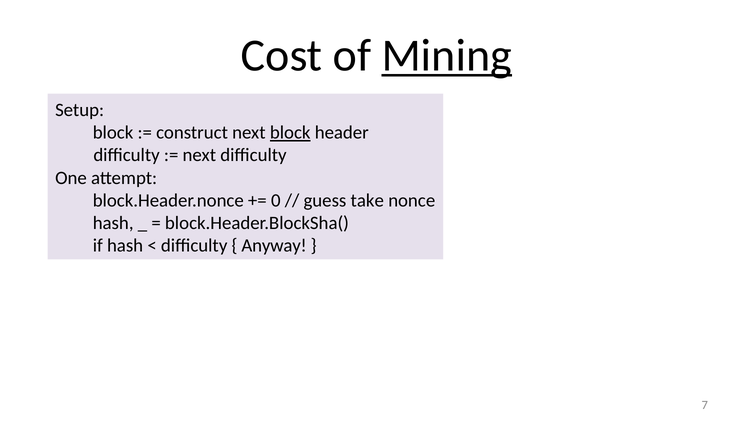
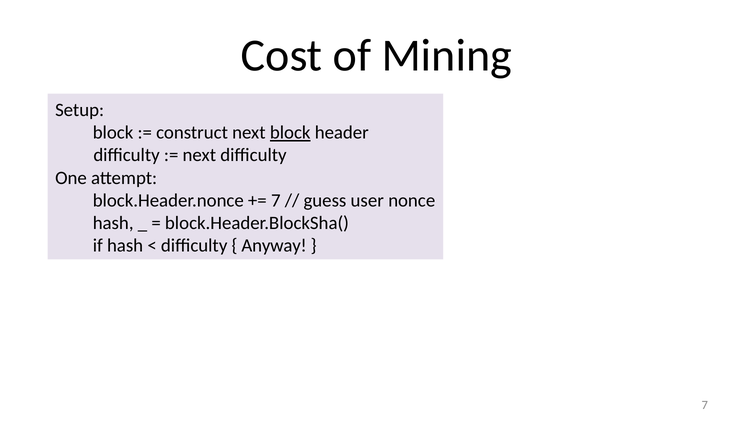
Mining underline: present -> none (447, 55)
0: 0 -> 7 (276, 200)
take: take -> user (367, 200)
